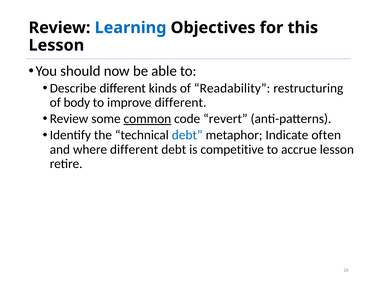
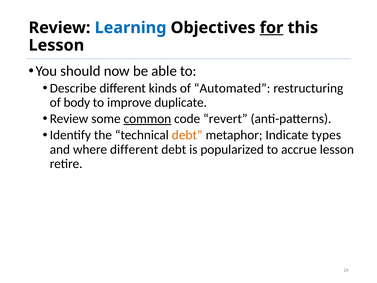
for underline: none -> present (272, 28)
Readability: Readability -> Automated (232, 88)
improve different: different -> duplicate (181, 102)
debt colour: blue -> orange (187, 135)
often: often -> types (326, 135)
competitive: competitive -> popularized (232, 149)
